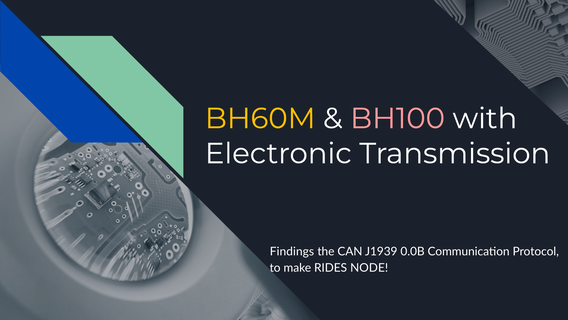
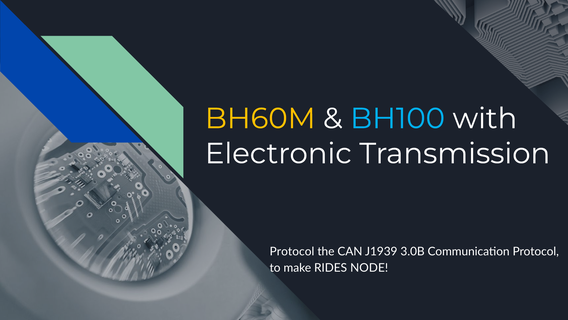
BH100 colour: pink -> light blue (398, 118)
Findings: Findings -> Protocol (292, 251)
0.0B: 0.0B -> 3.0B (413, 251)
